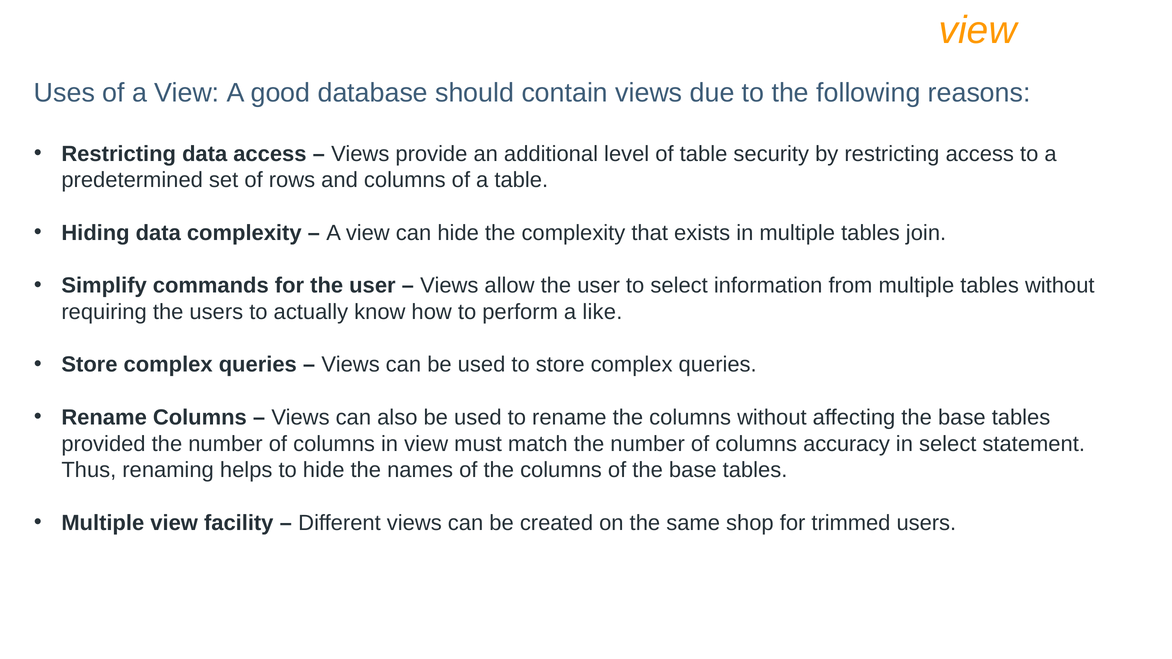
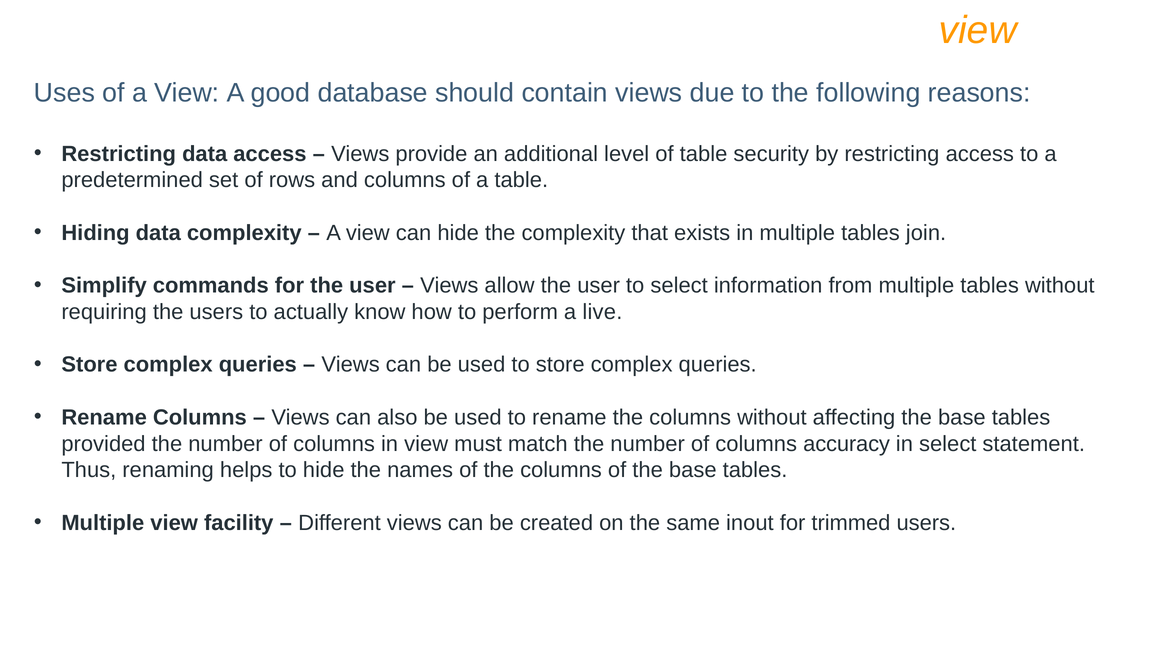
like: like -> live (602, 312)
shop: shop -> inout (750, 523)
